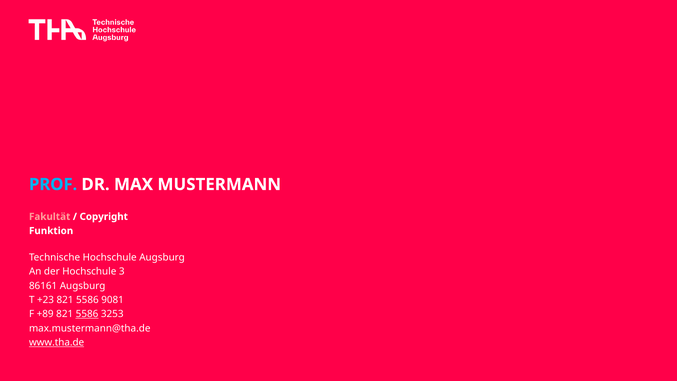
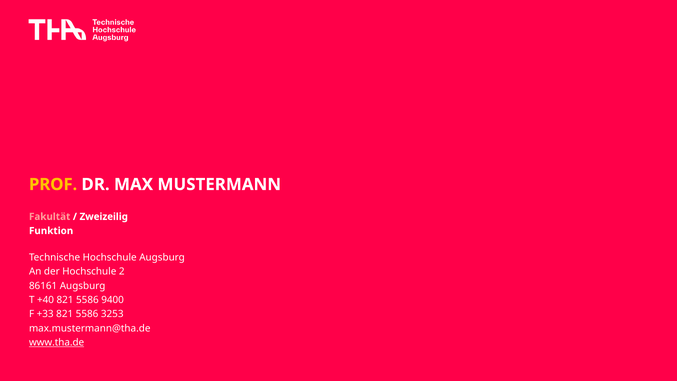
PROF colour: light blue -> yellow (53, 184)
Copyright: Copyright -> Zweizeilig (104, 217)
3: 3 -> 2 (122, 271)
+23: +23 -> +40 (46, 300)
9081: 9081 -> 9400 (113, 300)
+89: +89 -> +33 (45, 314)
5586 underline: present -> none (87, 314)
